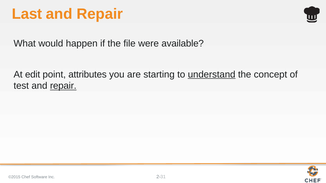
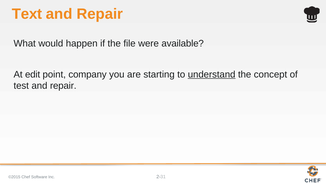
Last: Last -> Text (27, 14)
attributes: attributes -> company (88, 75)
repair underline: present -> none (63, 86)
